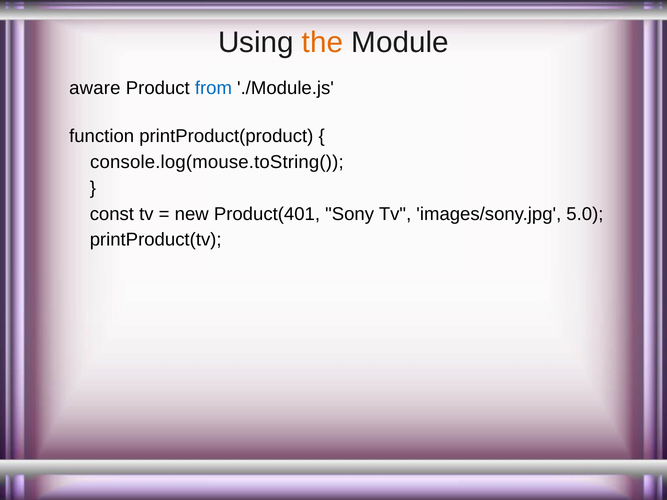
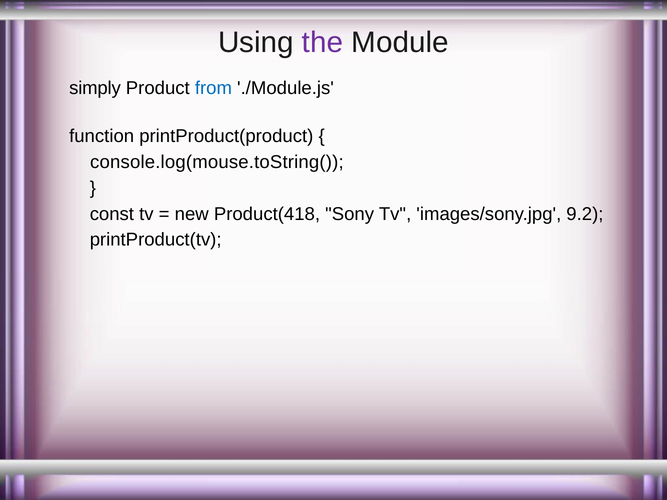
the colour: orange -> purple (323, 43)
aware: aware -> simply (95, 88)
Product(401: Product(401 -> Product(418 (267, 214)
5.0: 5.0 -> 9.2 (585, 214)
